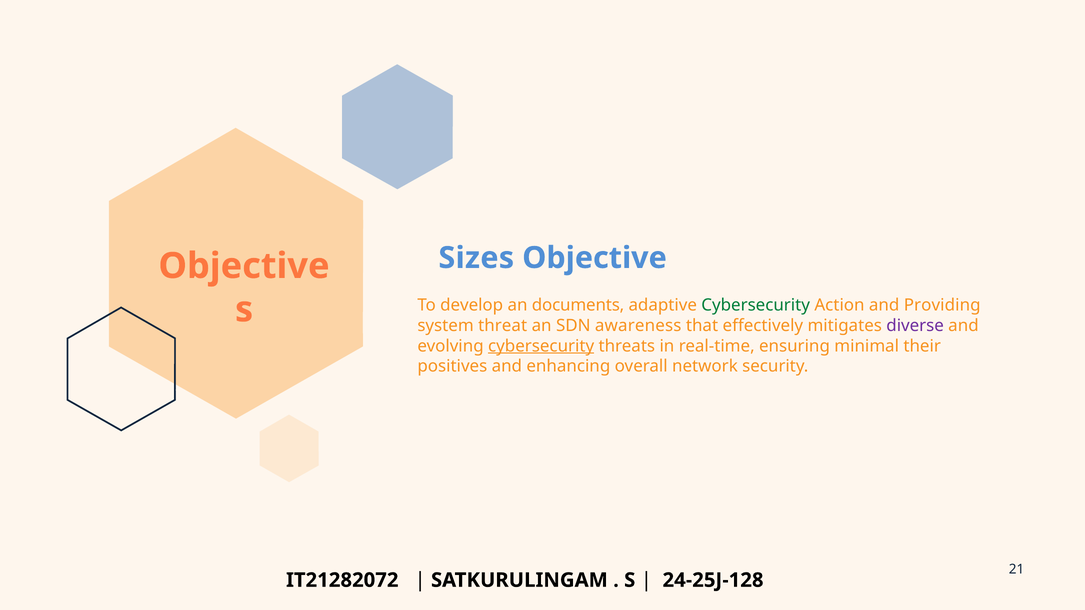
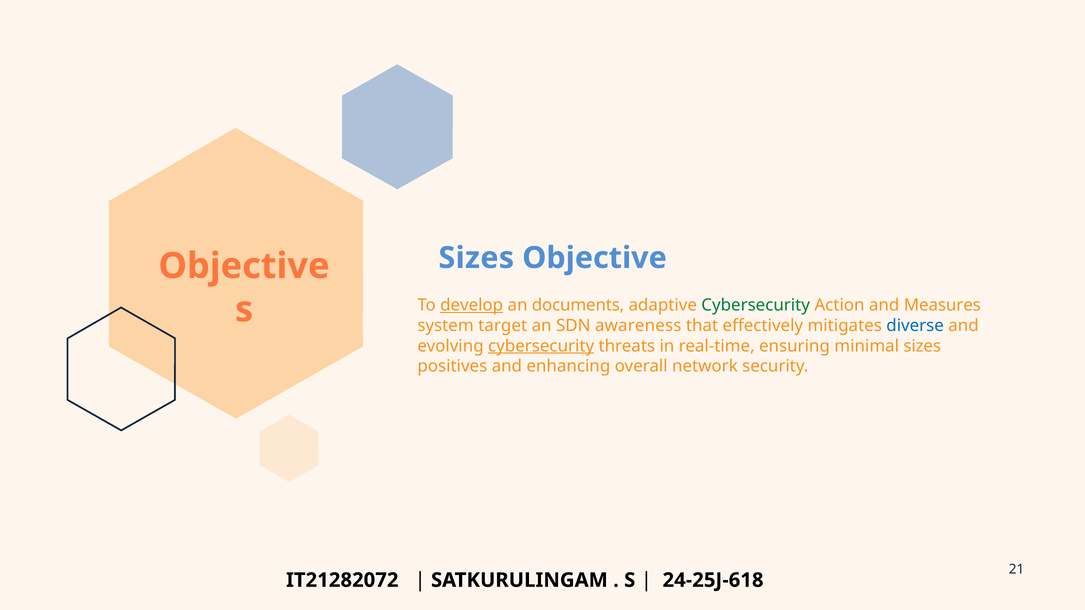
develop underline: none -> present (472, 305)
Providing: Providing -> Measures (942, 305)
threat: threat -> target (503, 326)
diverse colour: purple -> blue (915, 326)
minimal their: their -> sizes (922, 346)
24-25J-128: 24-25J-128 -> 24-25J-618 (713, 580)
